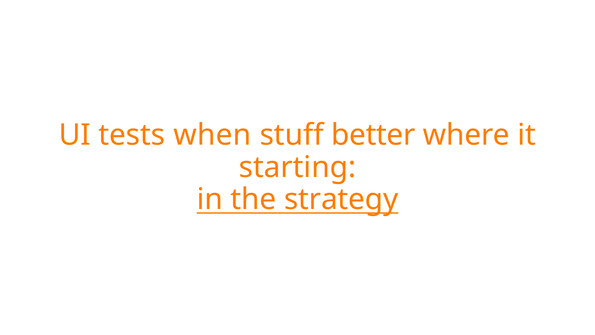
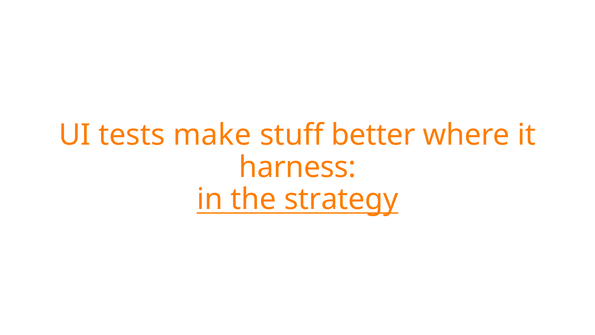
when: when -> make (212, 135)
starting: starting -> harness (298, 167)
